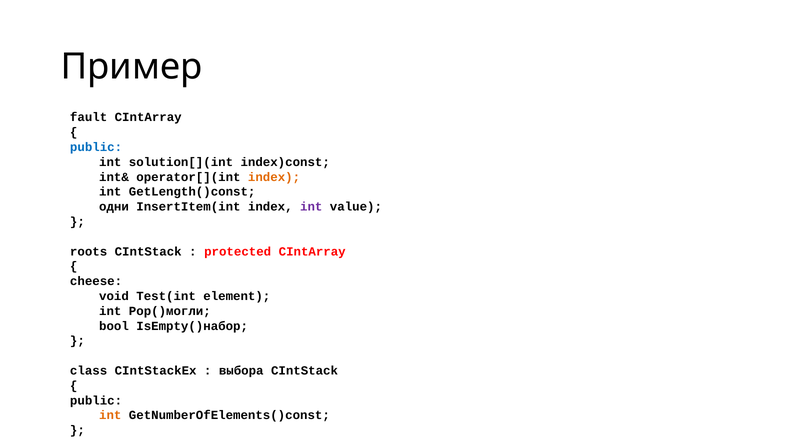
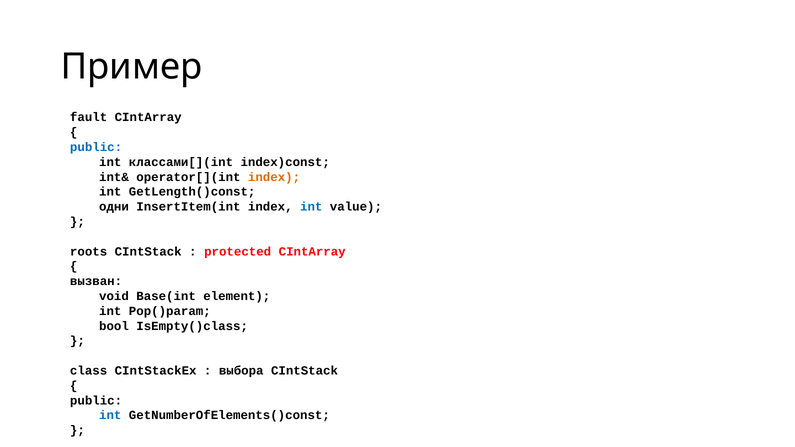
solution[](int: solution[](int -> классами[](int (181, 162)
int colour: purple -> blue (311, 207)
cheese: cheese -> вызван (96, 281)
Test(int: Test(int -> Base(int (166, 296)
Pop()могли: Pop()могли -> Pop()param (170, 311)
IsEmpty()набор: IsEmpty()набор -> IsEmpty()class (192, 326)
int colour: orange -> blue (110, 416)
